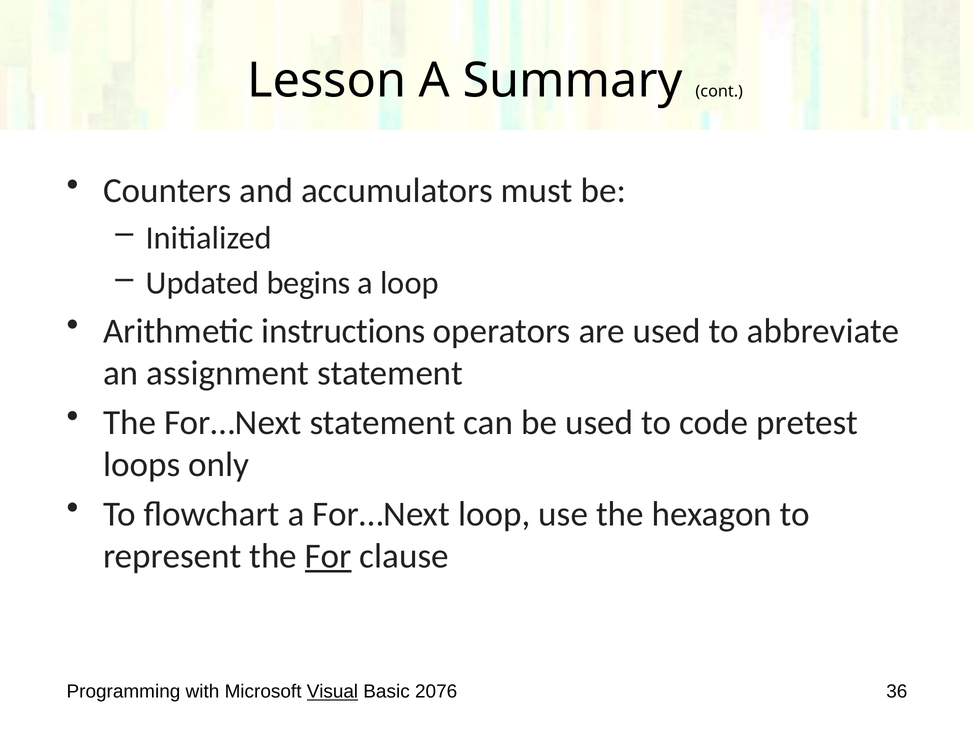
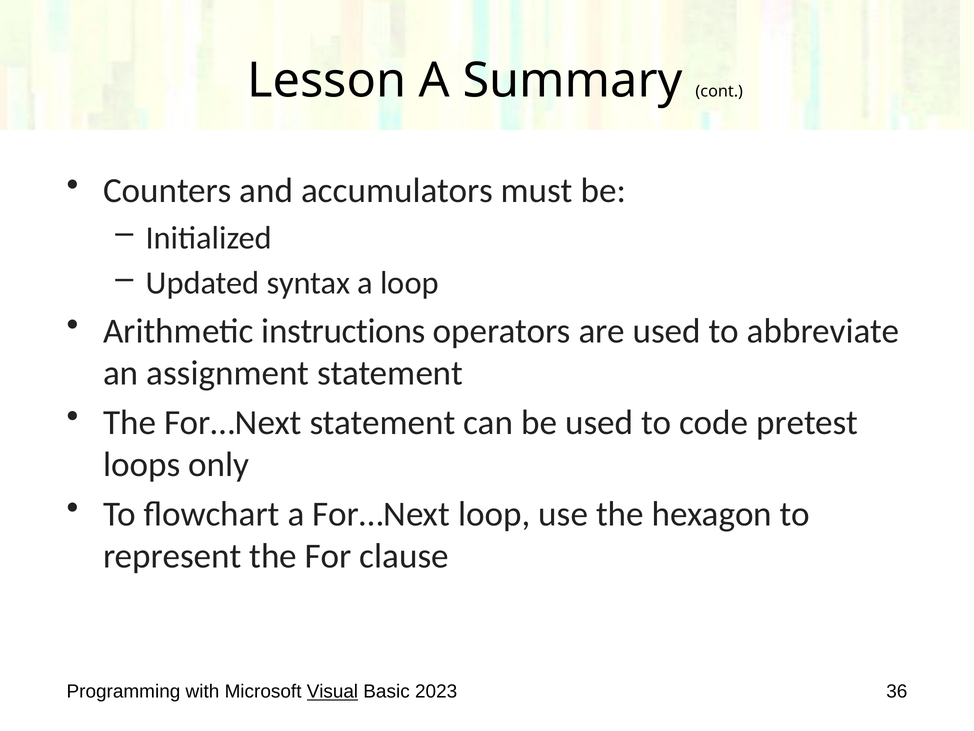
begins: begins -> syntax (309, 283)
For underline: present -> none (328, 556)
2076: 2076 -> 2023 (436, 691)
